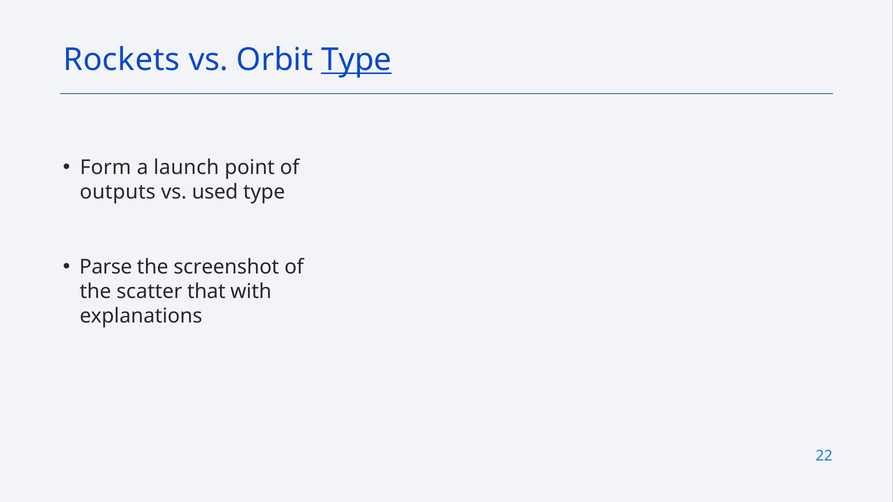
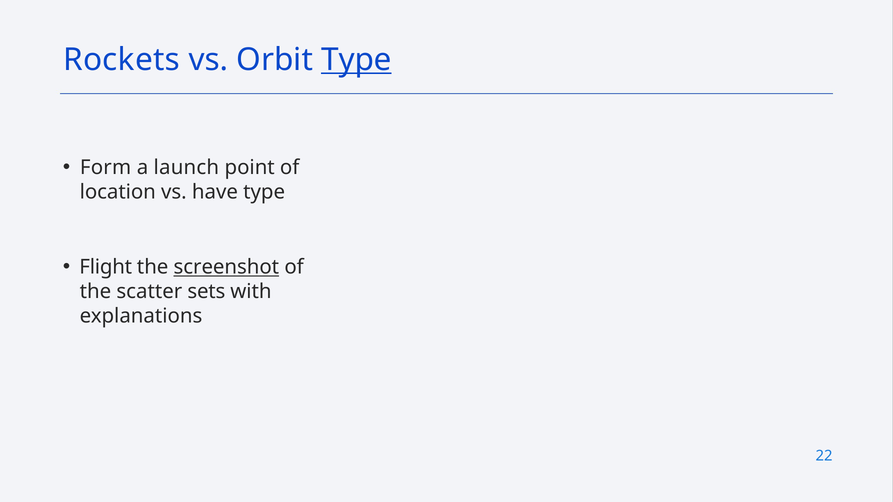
outputs: outputs -> location (118, 192)
used: used -> have (215, 192)
Parse: Parse -> Flight (106, 267)
screenshot underline: none -> present (226, 267)
that: that -> sets (206, 292)
